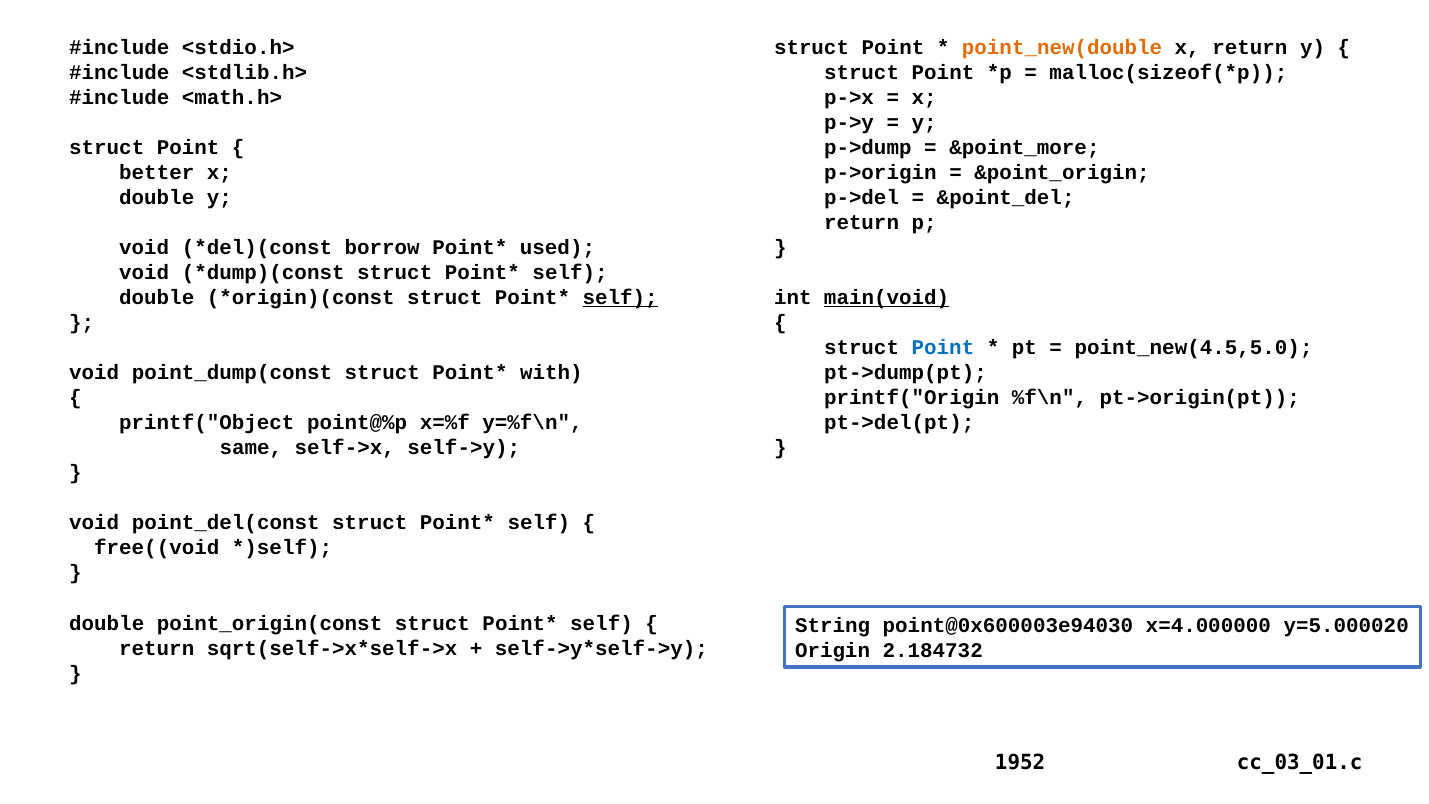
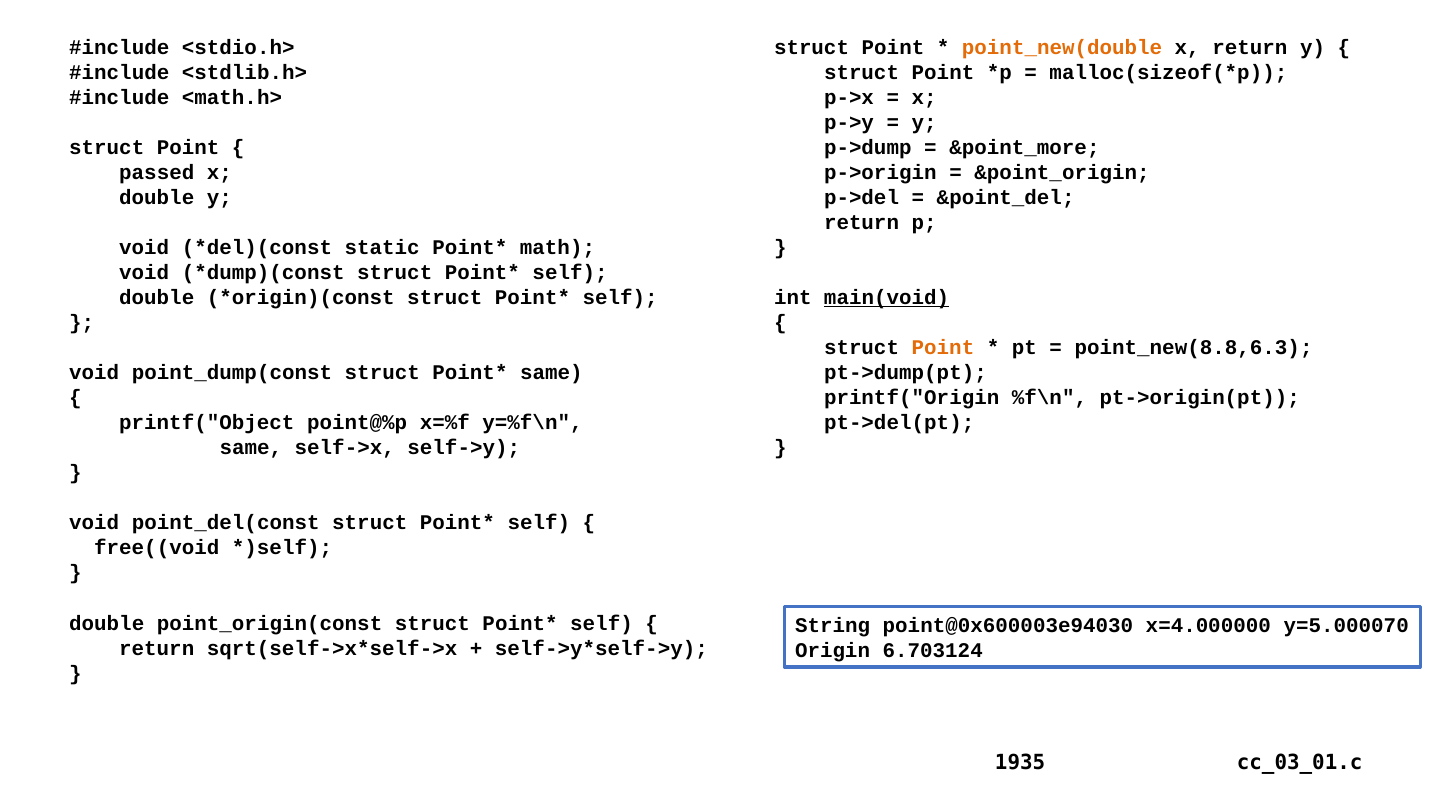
better: better -> passed (157, 173)
borrow: borrow -> static (382, 248)
used: used -> math (557, 248)
self underline: present -> none (620, 298)
Point colour: blue -> orange (943, 348)
point_new(4.5,5.0: point_new(4.5,5.0 -> point_new(8.8,6.3 (1194, 348)
with: with -> same (551, 373)
y=5.000020: y=5.000020 -> y=5.000070 (1346, 625)
2.184732: 2.184732 -> 6.703124 (933, 650)
1952: 1952 -> 1935 (1020, 762)
